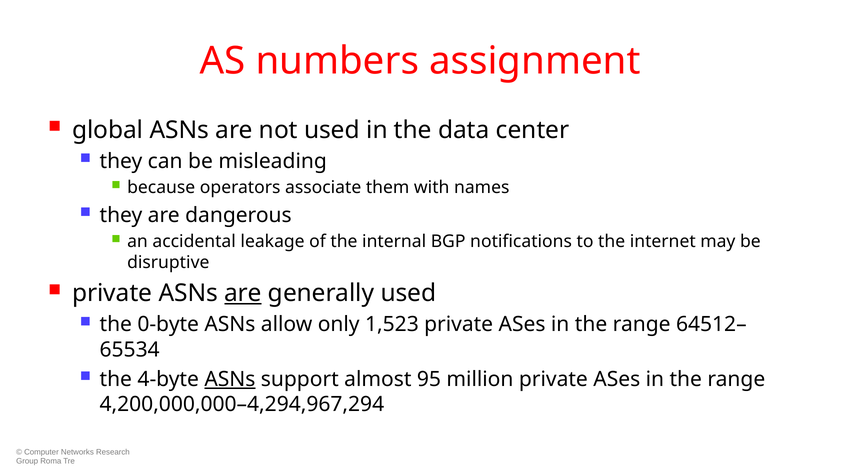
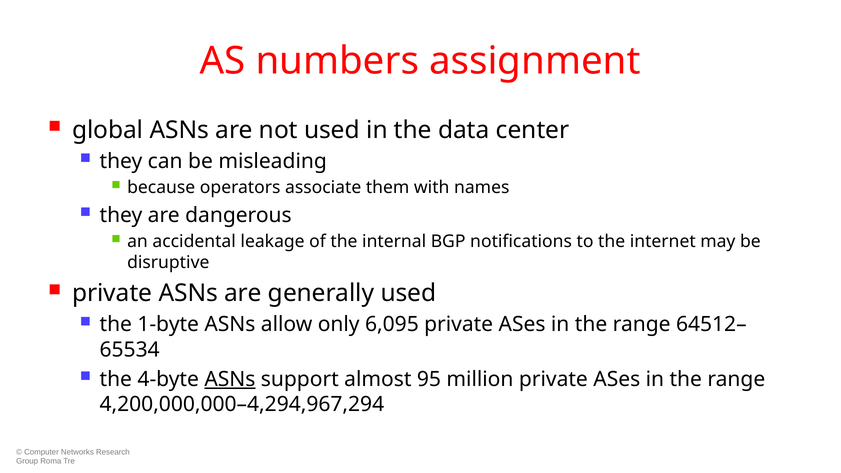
are underline: present -> none (243, 293)
0-byte: 0-byte -> 1-byte (168, 325)
1,523: 1,523 -> 6,095 (392, 325)
